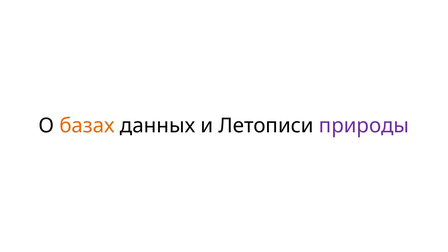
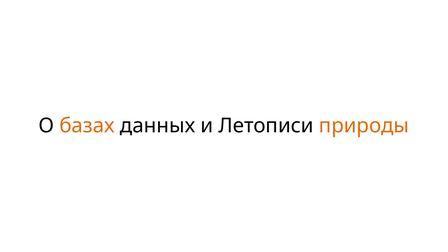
природы colour: purple -> orange (364, 126)
